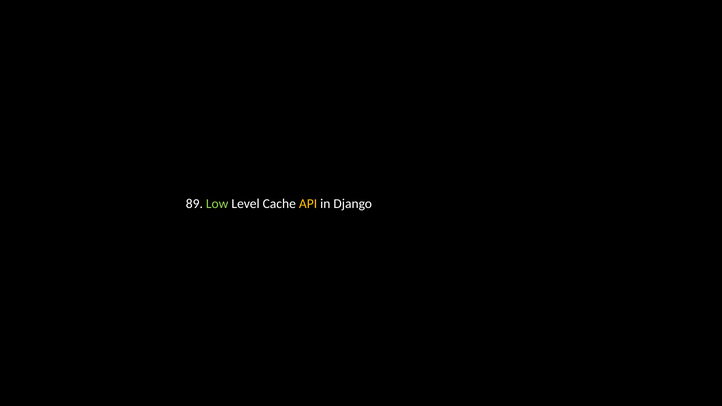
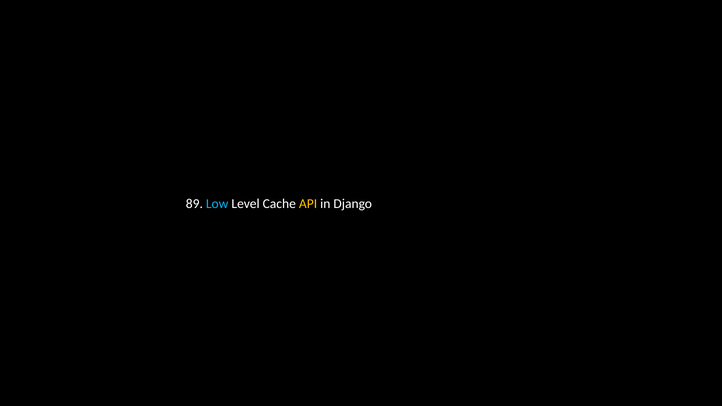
Low colour: light green -> light blue (217, 204)
